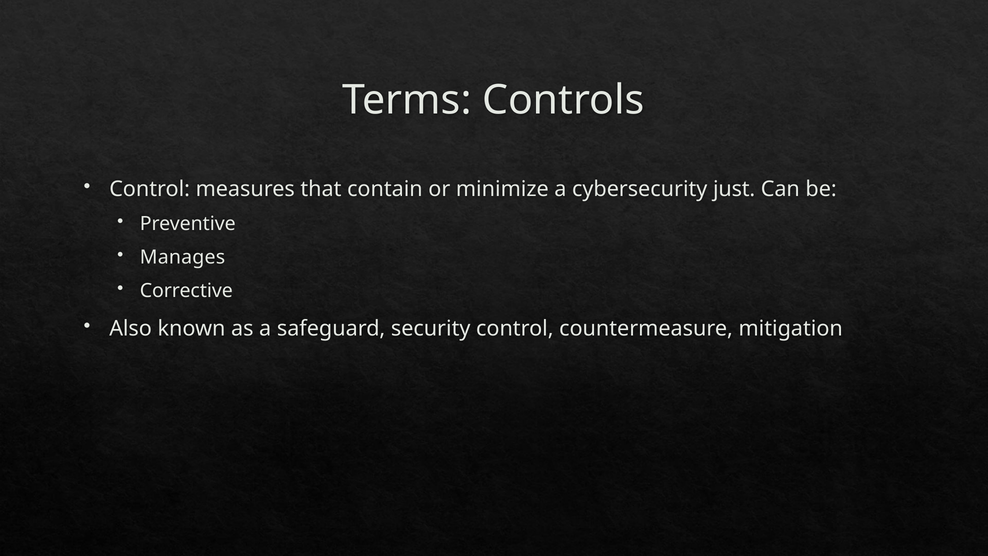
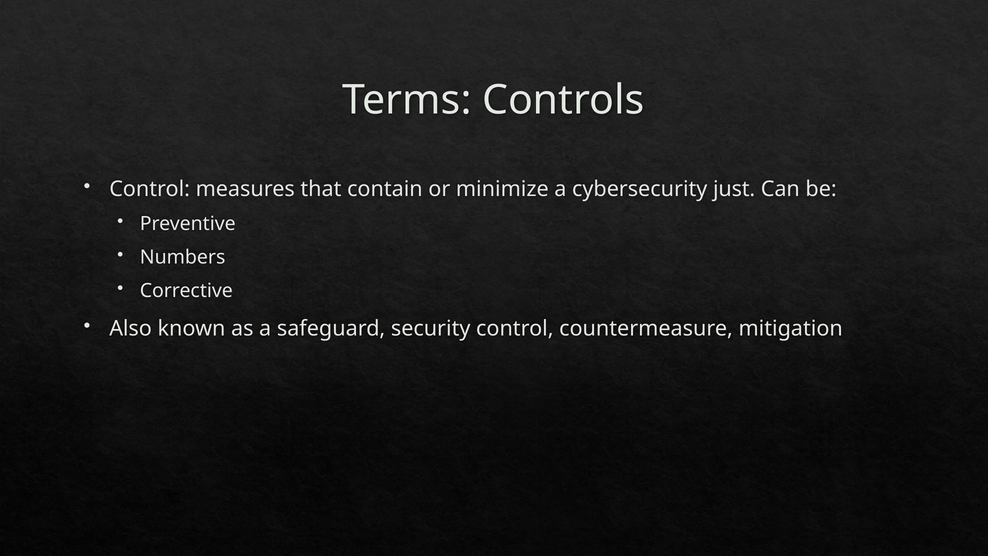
Manages: Manages -> Numbers (183, 257)
